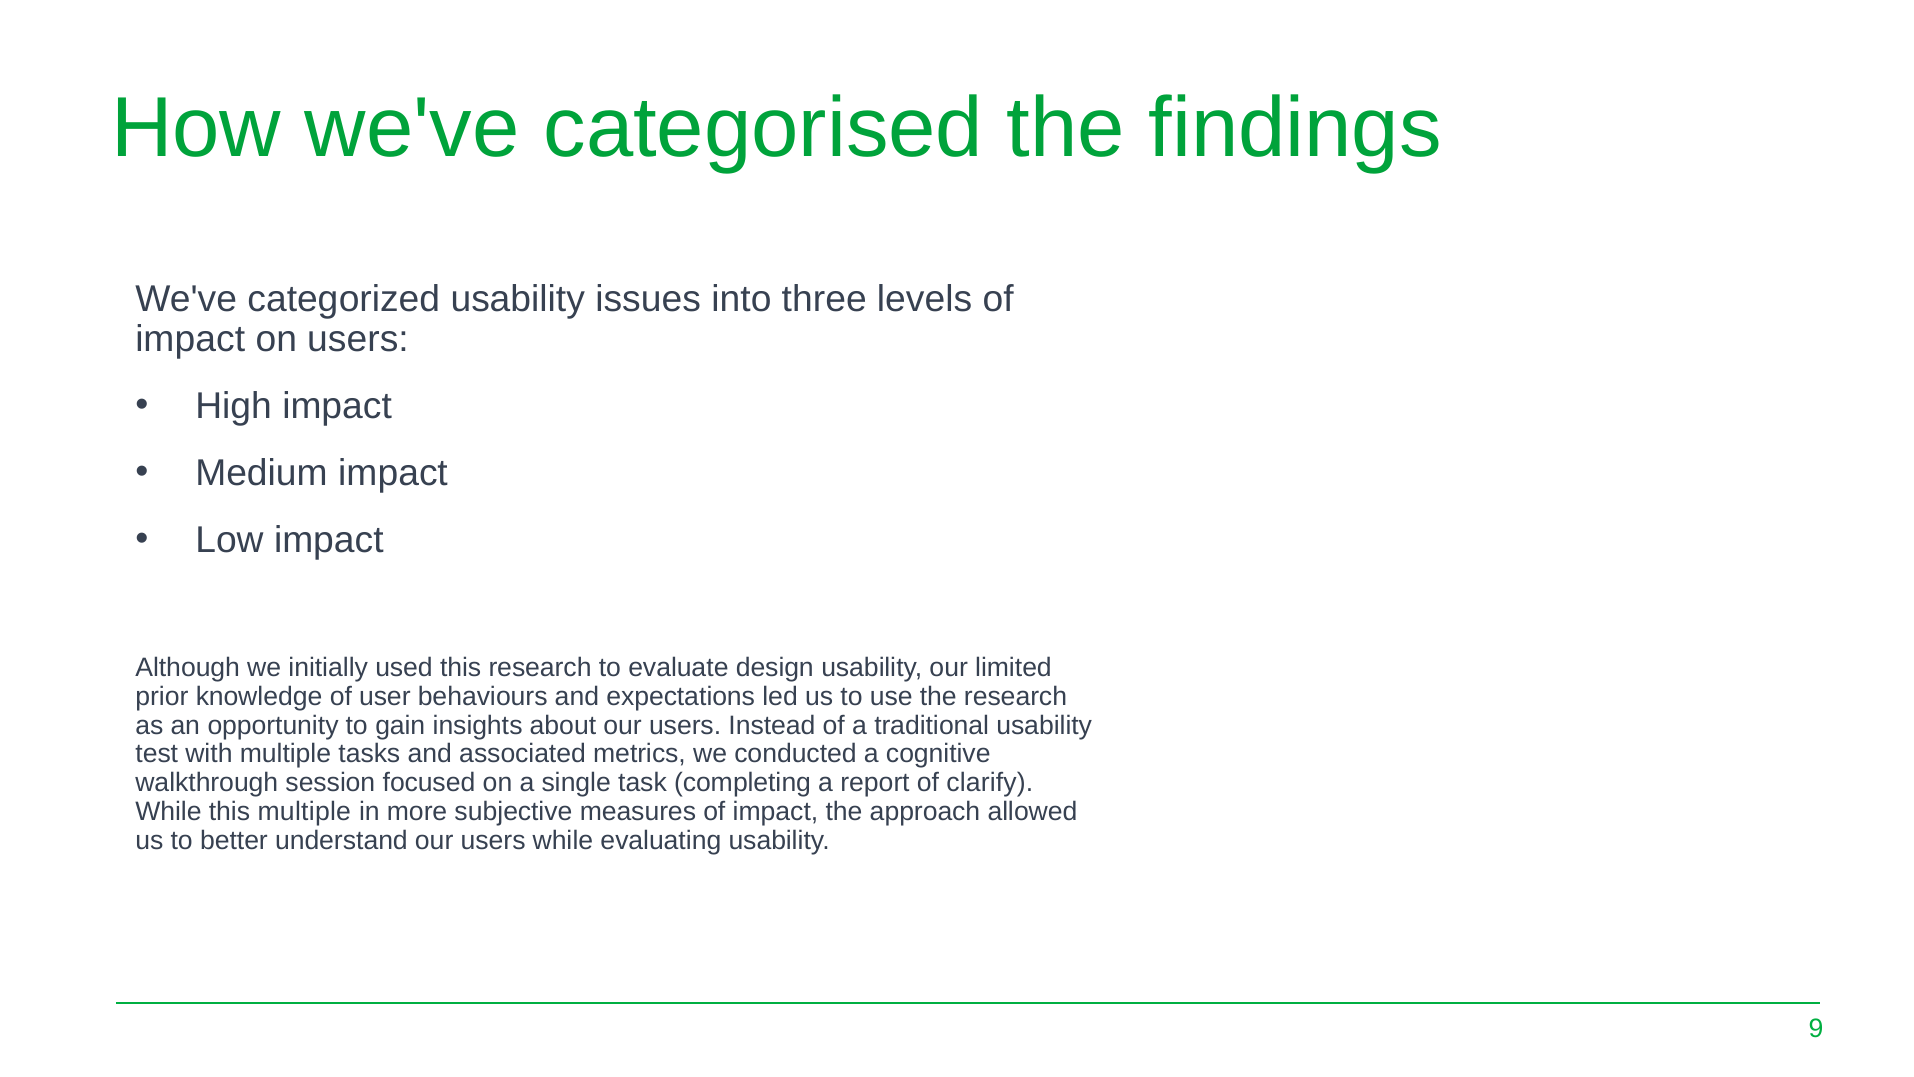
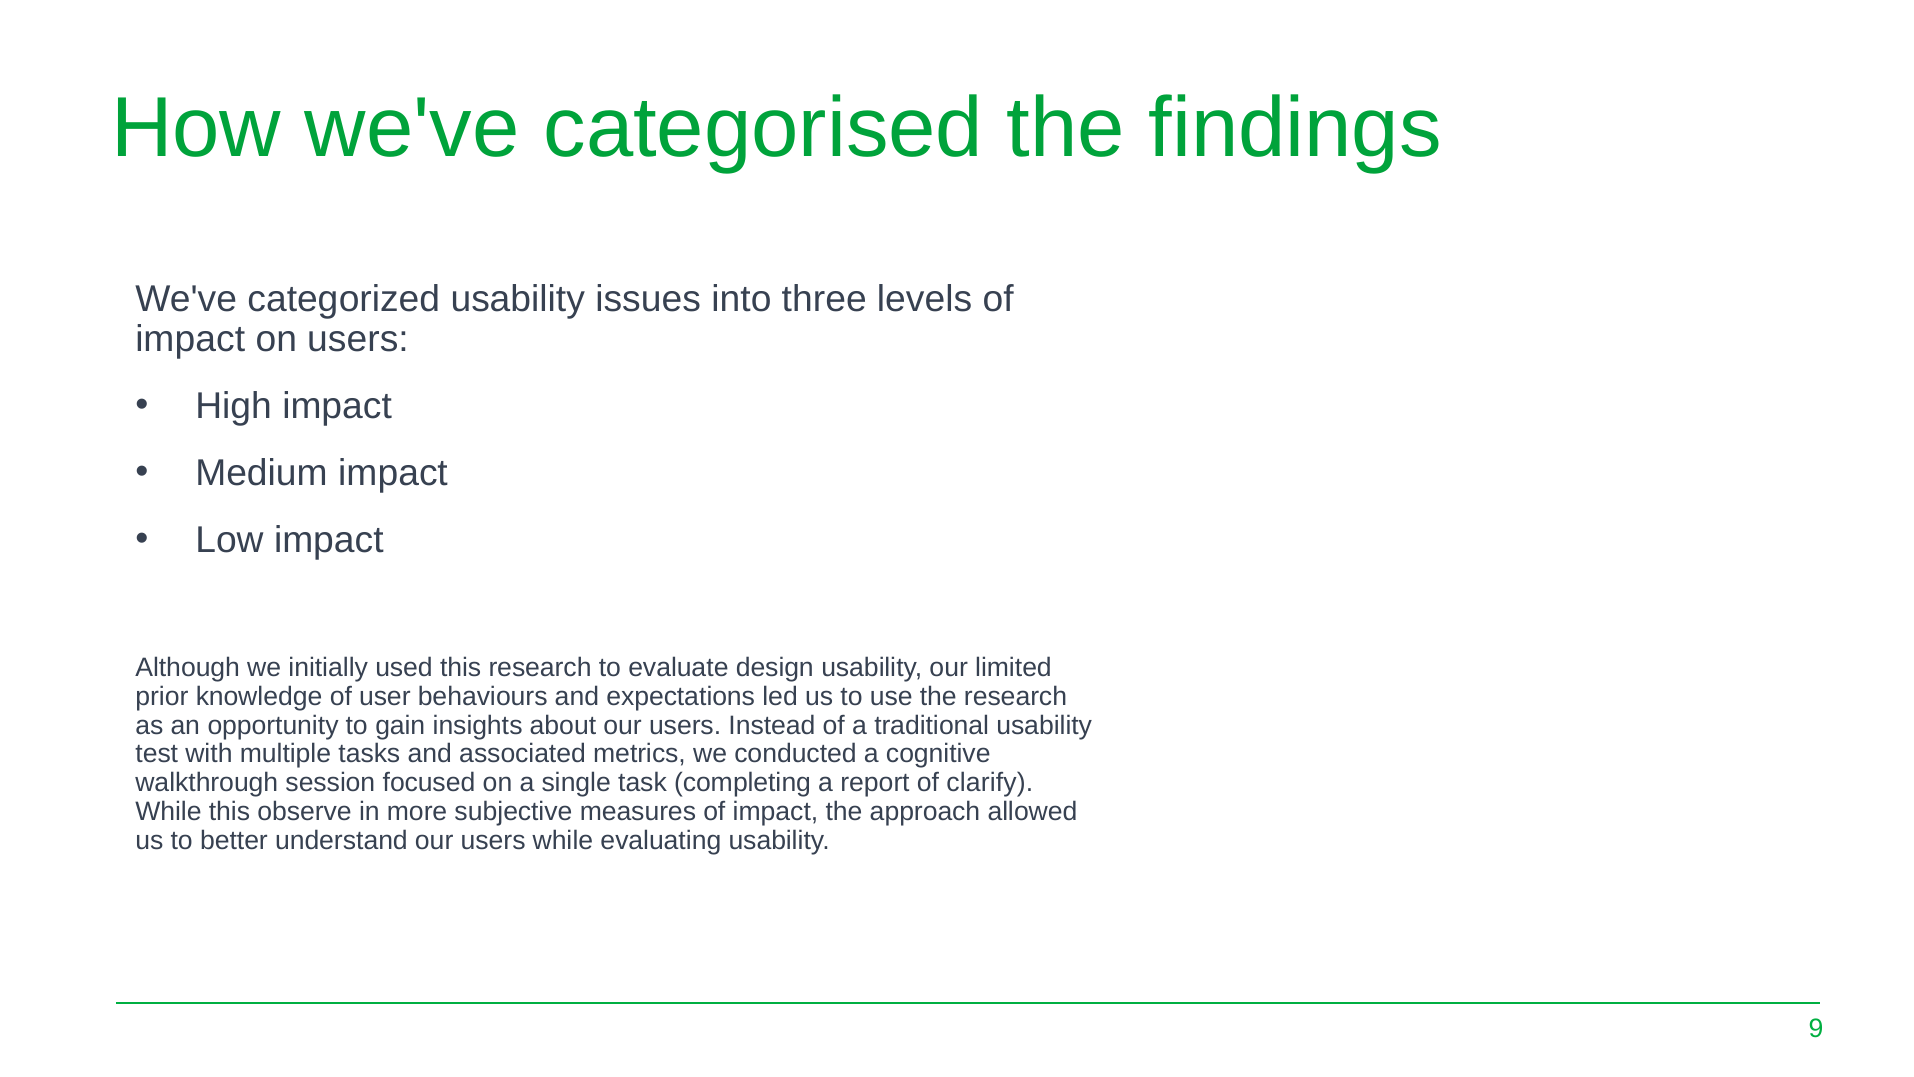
this multiple: multiple -> observe (304, 811)
